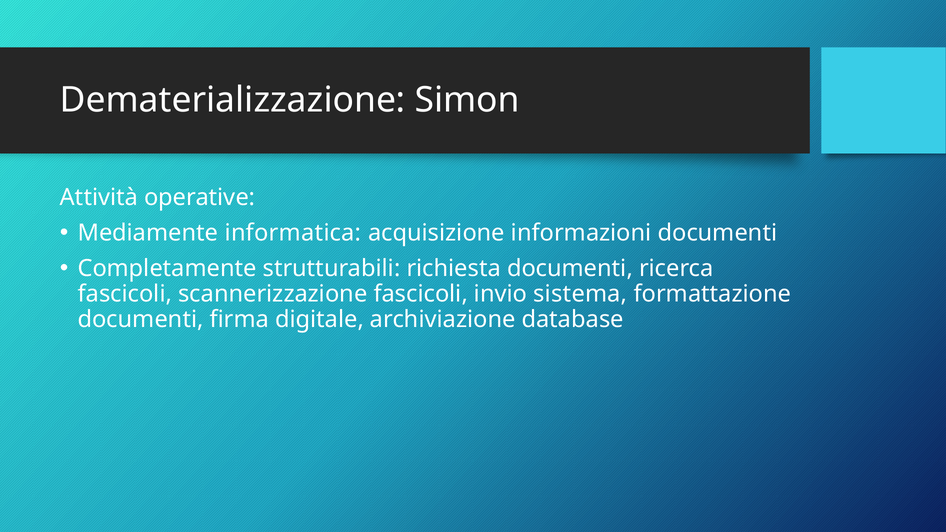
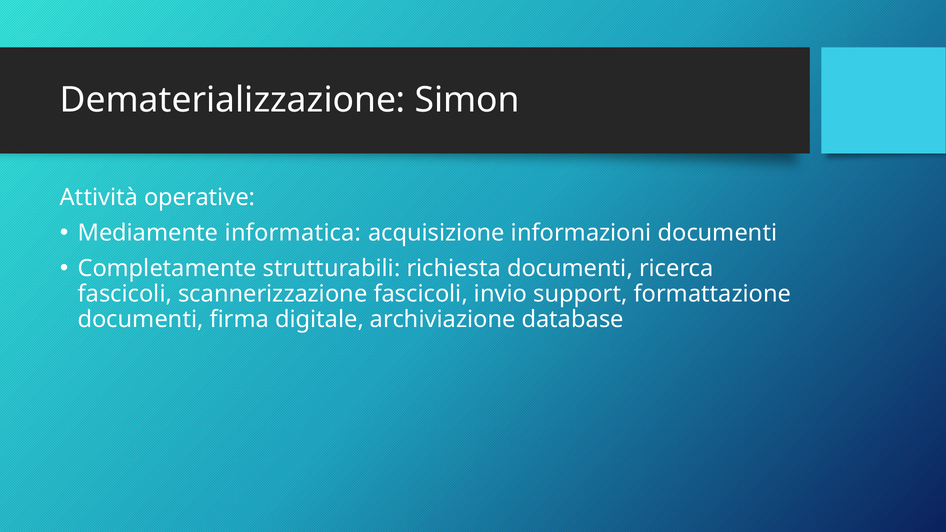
sistema: sistema -> support (580, 294)
